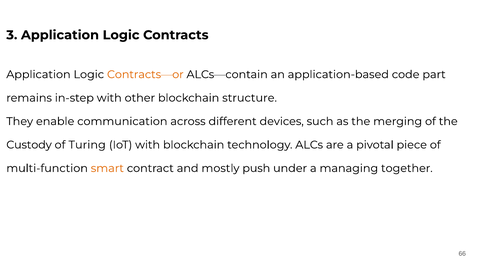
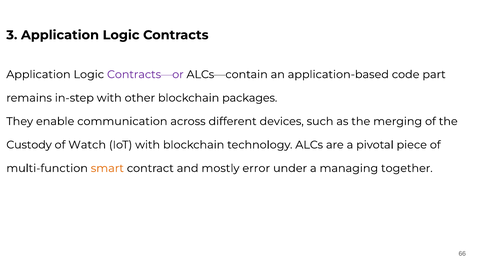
Contracts—or colour: orange -> purple (145, 75)
structure: structure -> packages (250, 98)
Turing: Turing -> Watch (87, 145)
push: push -> error (256, 168)
